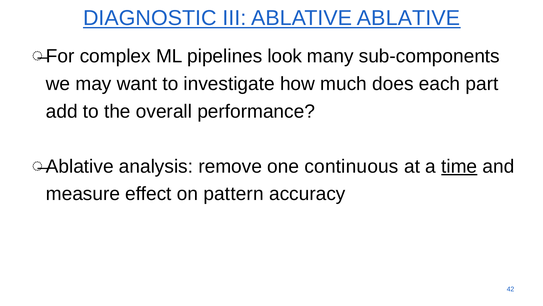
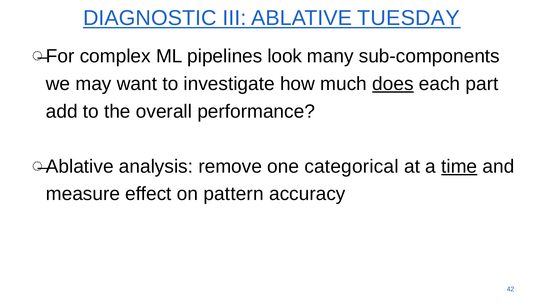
ABLATIVE ABLATIVE: ABLATIVE -> TUESDAY (408, 18)
does underline: none -> present (393, 84)
continuous: continuous -> categorical (352, 166)
